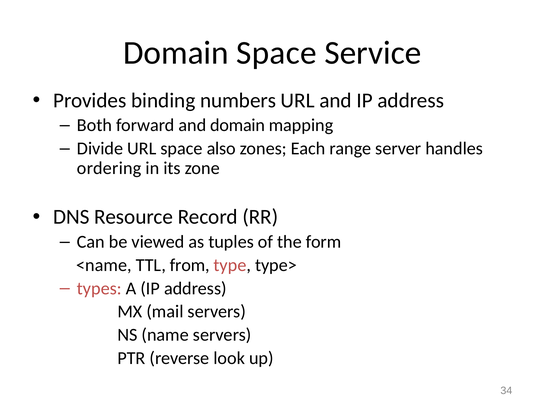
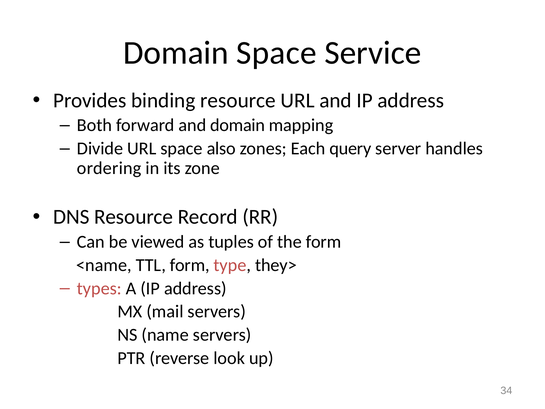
binding numbers: numbers -> resource (238, 100)
range: range -> query (350, 148)
TTL from: from -> form (190, 265)
type>: type> -> they> (276, 265)
